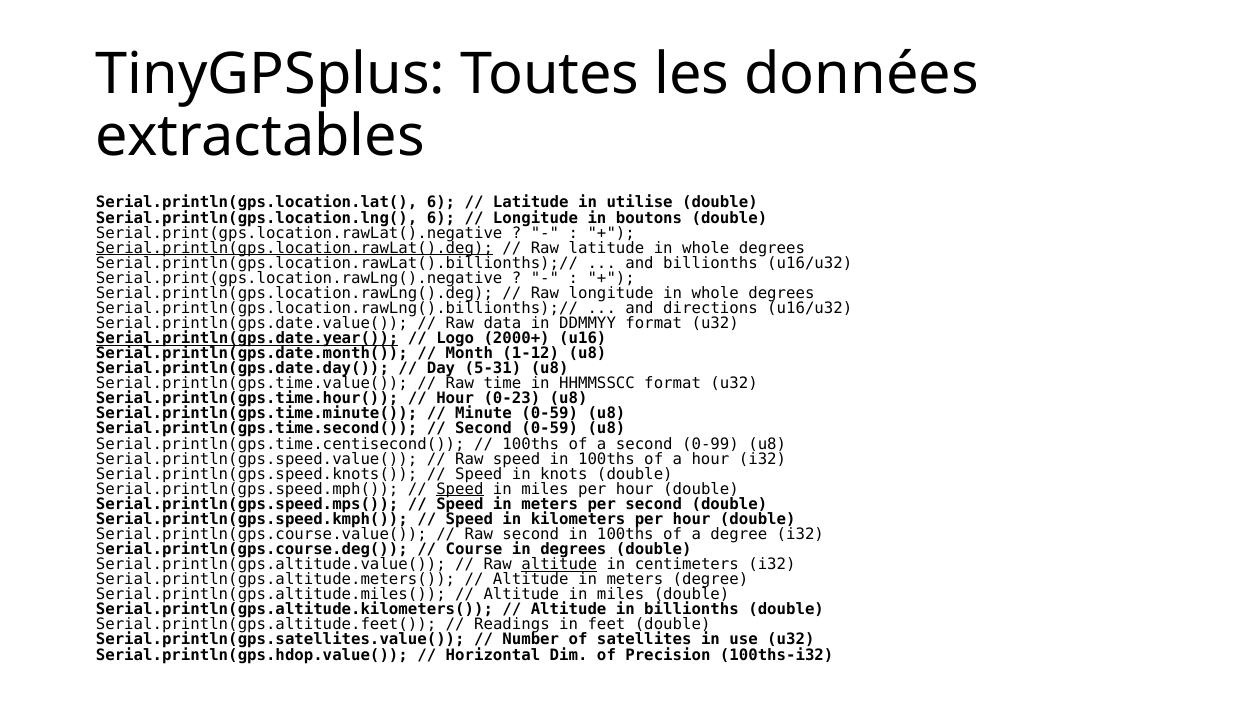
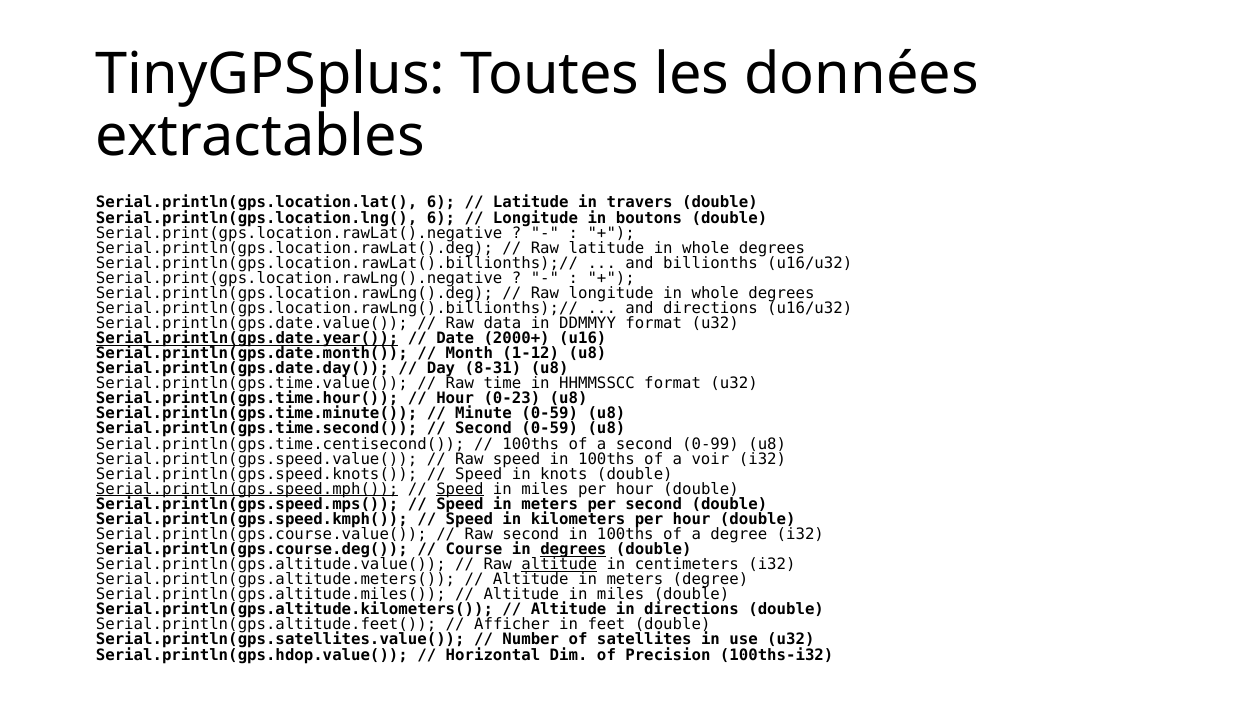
utilise: utilise -> travers (640, 203)
Serial.println(gps.location.rawLat().deg underline: present -> none (294, 248)
Logo: Logo -> Date (455, 339)
5-31: 5-31 -> 8-31 (493, 369)
a hour: hour -> voir (710, 459)
Serial.println(gps.speed.mph( underline: none -> present (247, 490)
degrees underline: none -> present (573, 550)
in billionths: billionths -> directions (692, 610)
Readings: Readings -> Afficher (512, 625)
